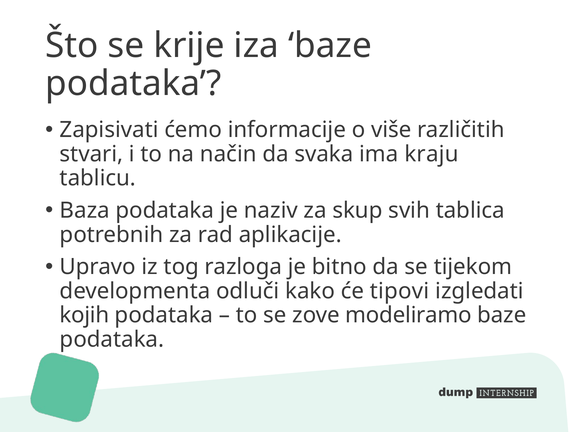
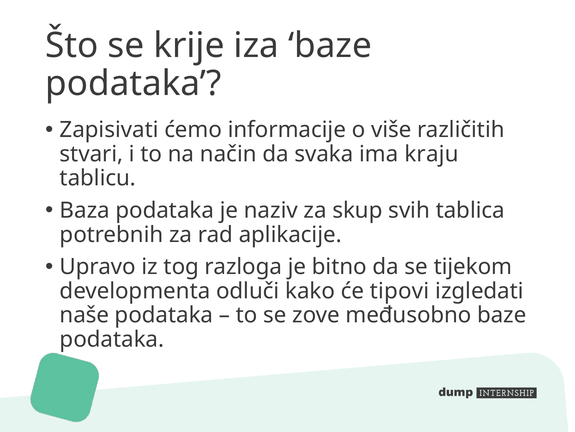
kojih: kojih -> naše (84, 315)
modeliramo: modeliramo -> međusobno (408, 315)
